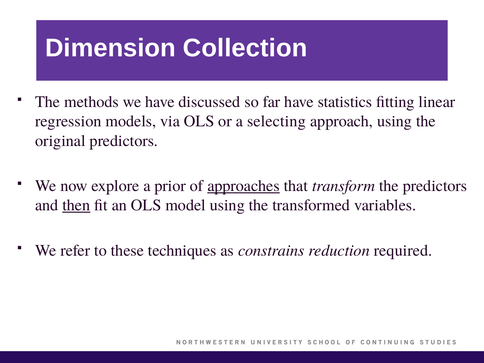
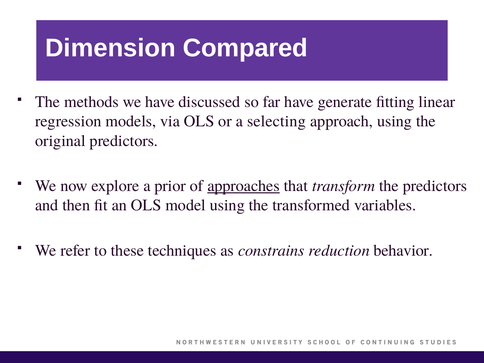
Collection: Collection -> Compared (245, 48)
statistics: statistics -> generate (345, 102)
then underline: present -> none (76, 205)
required: required -> behavior (403, 250)
